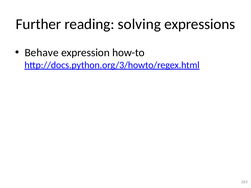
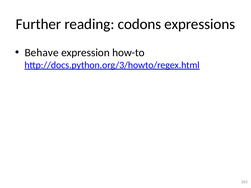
solving: solving -> codons (139, 24)
